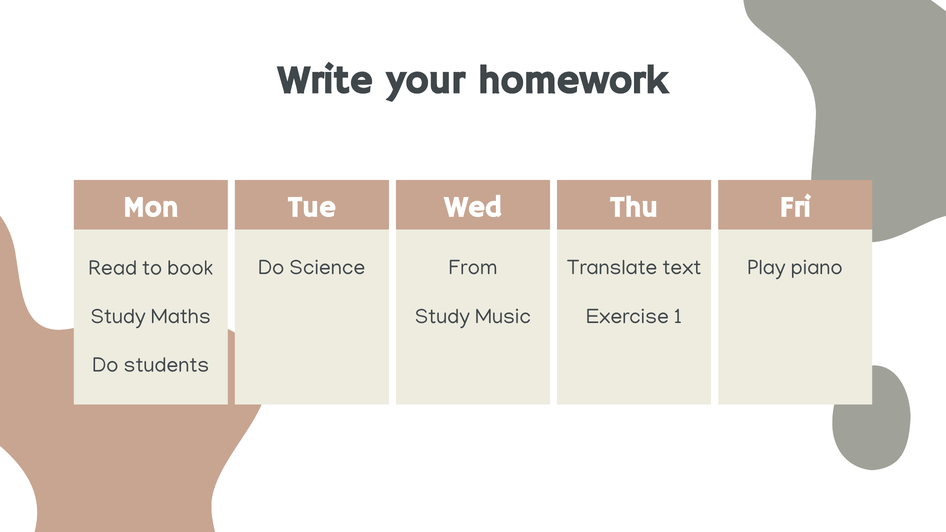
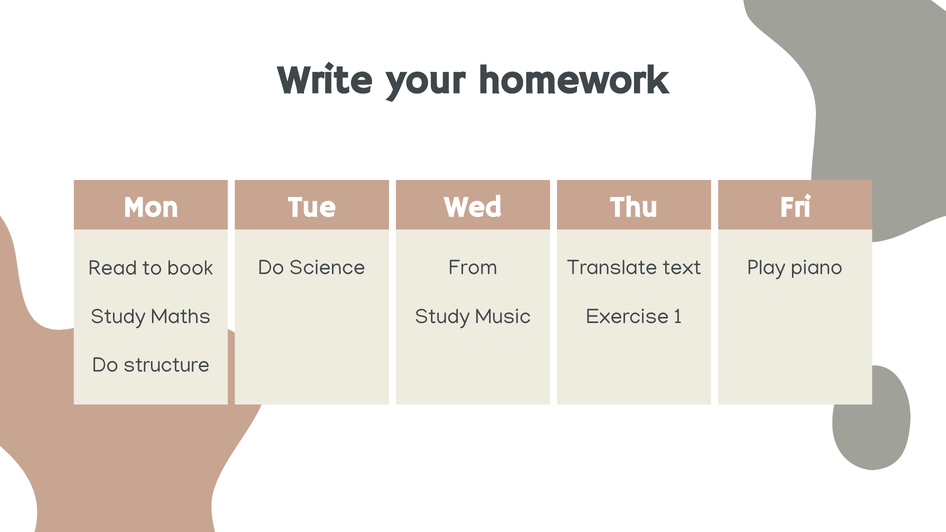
students: students -> structure (167, 365)
